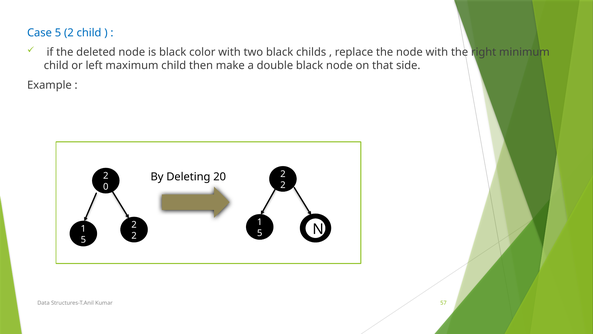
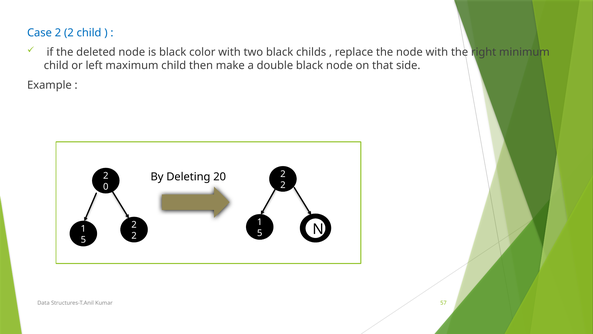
Case 5: 5 -> 2 (58, 33)
